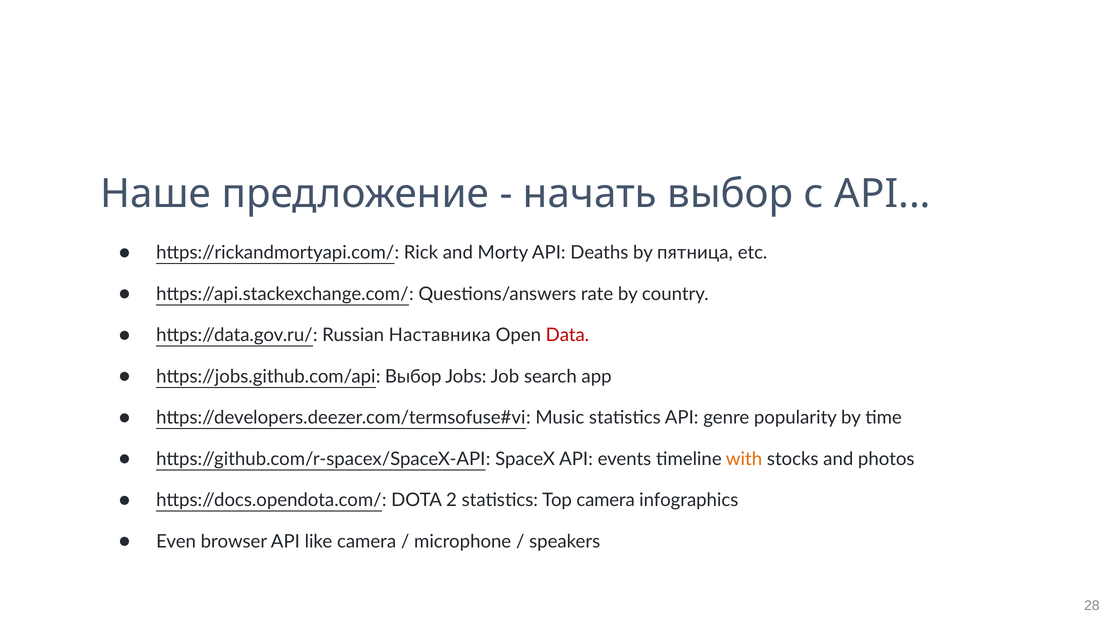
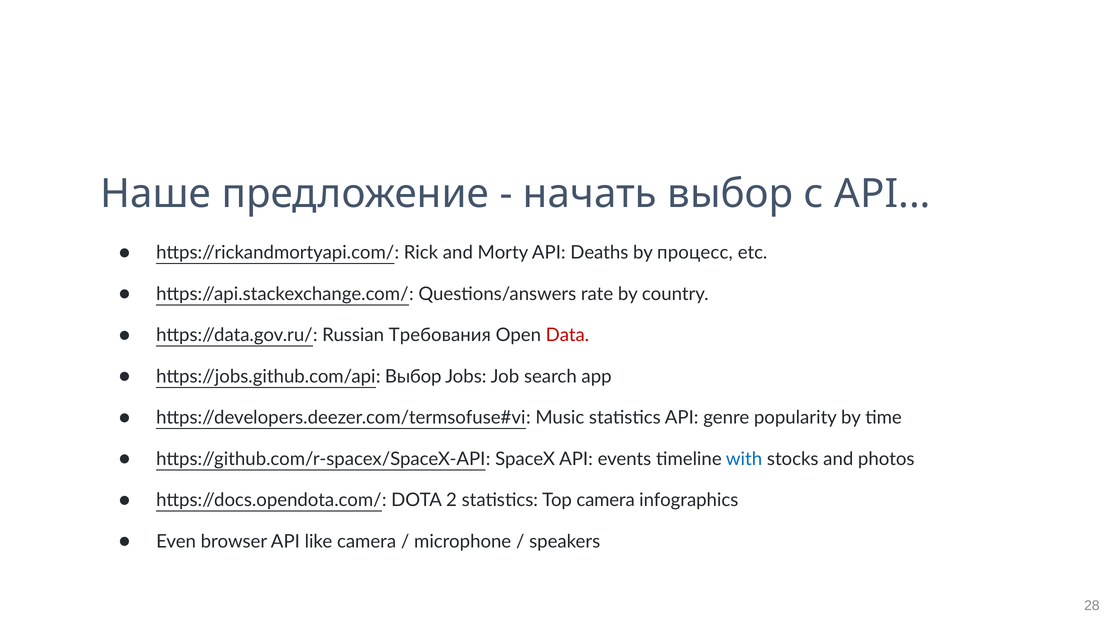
пятница: пятница -> процесс (695, 253)
Наставника: Наставника -> Требования (440, 335)
with colour: orange -> blue (744, 459)
